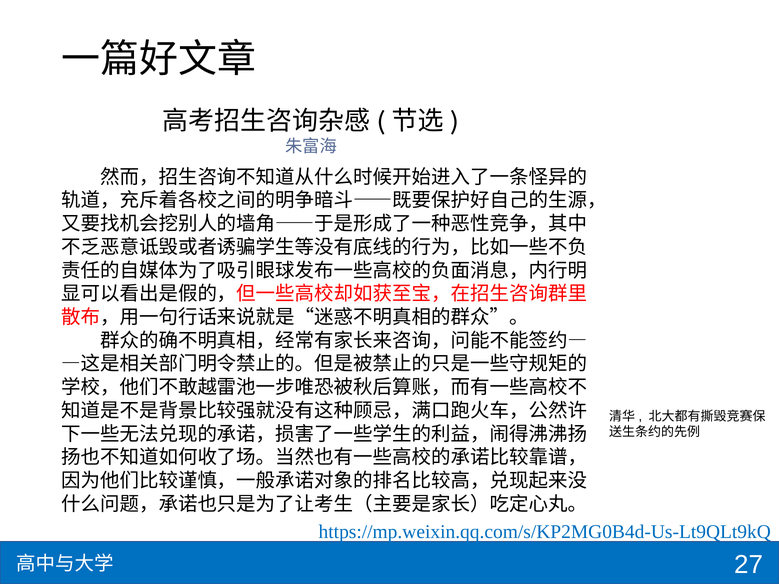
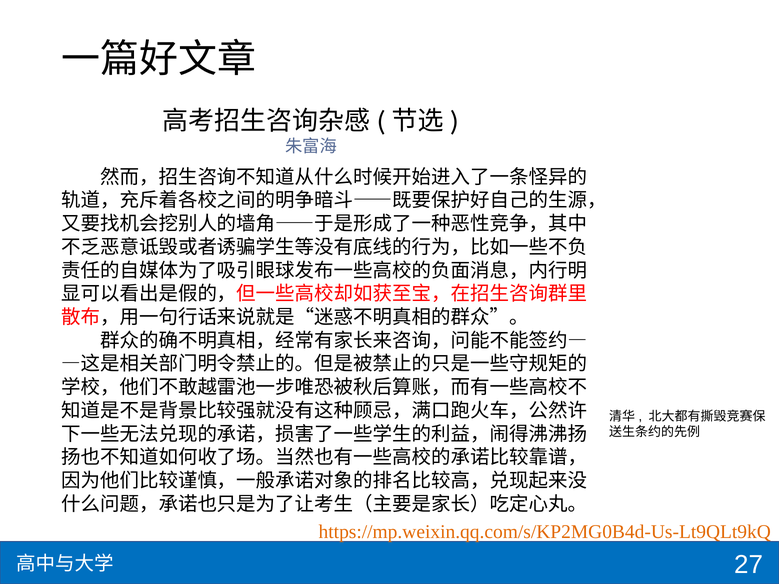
https://mp.weixin.qq.com/s/KP2MG0B4d-Us-Lt9QLt9kQ colour: blue -> orange (545, 532)
